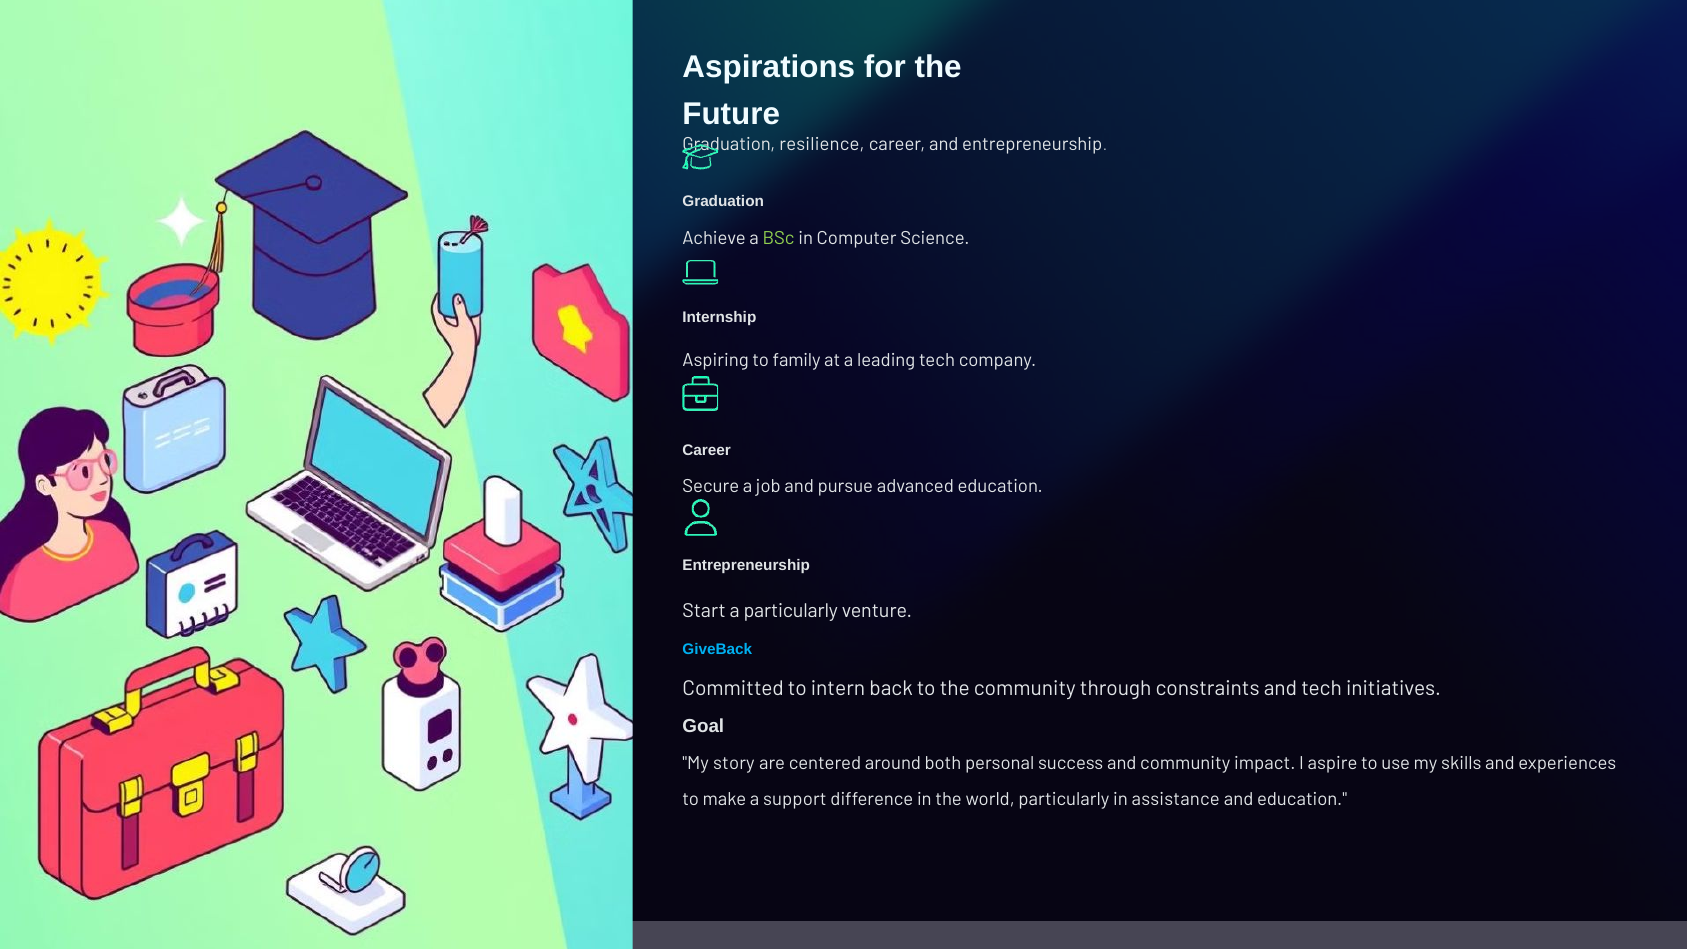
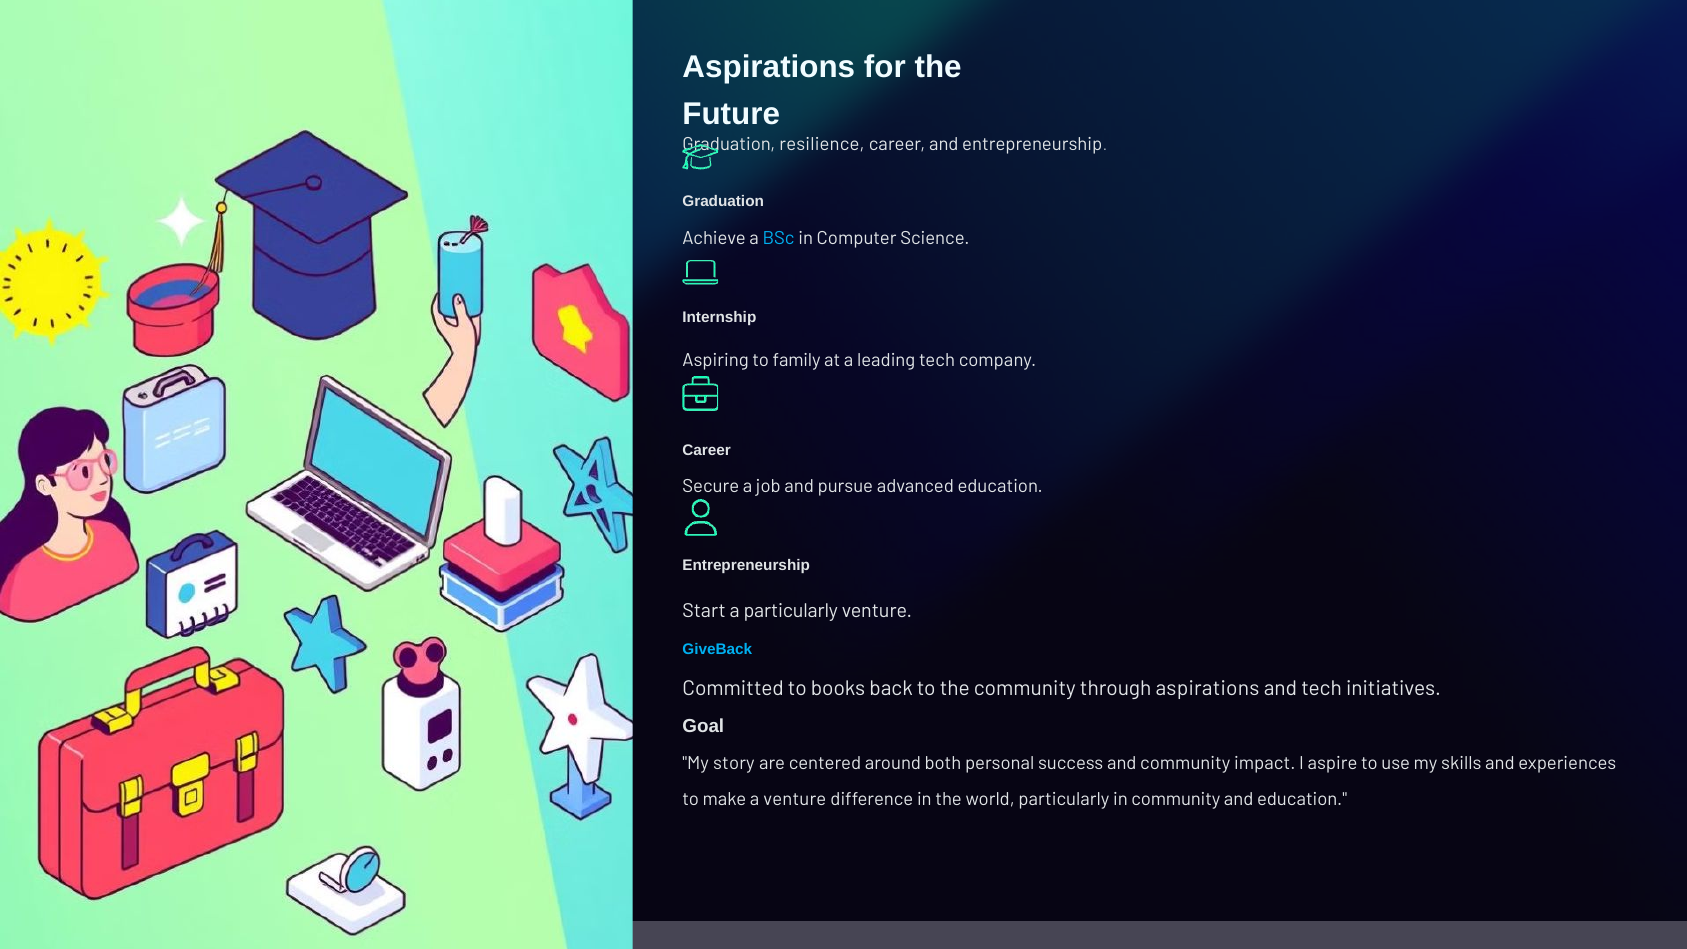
BSc colour: light green -> light blue (779, 238)
intern: intern -> books (838, 689)
through constraints: constraints -> aspirations (1208, 689)
a support: support -> venture (795, 799)
in assistance: assistance -> community (1176, 799)
